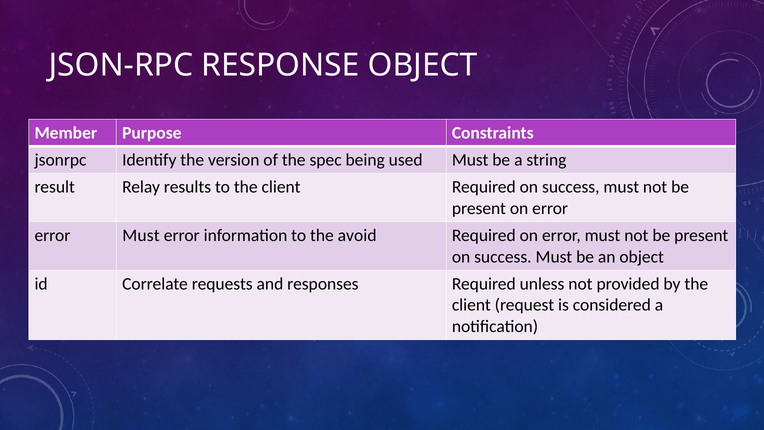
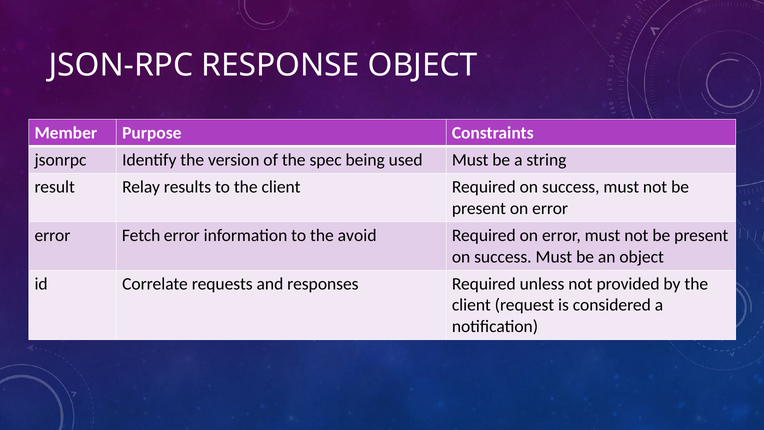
Must: Must -> Fetch (141, 235)
